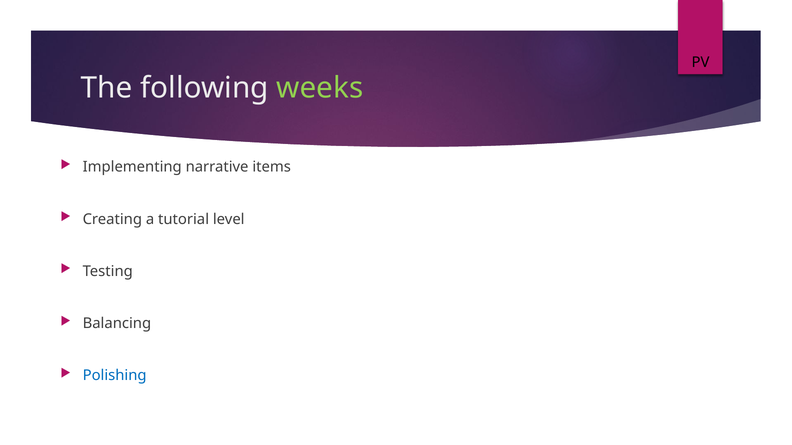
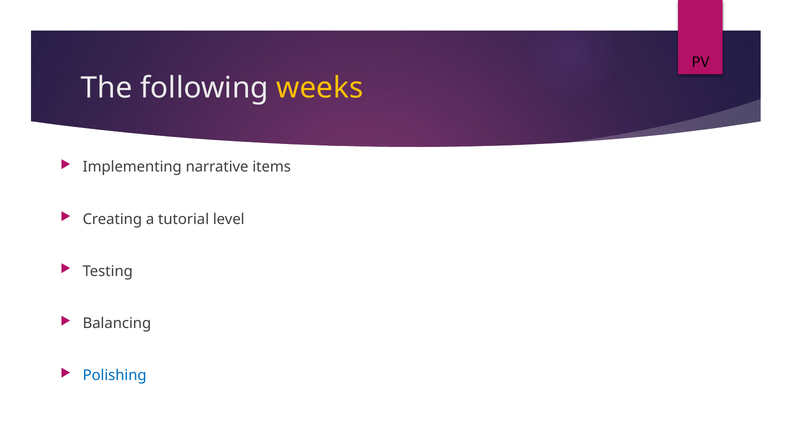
weeks colour: light green -> yellow (320, 88)
